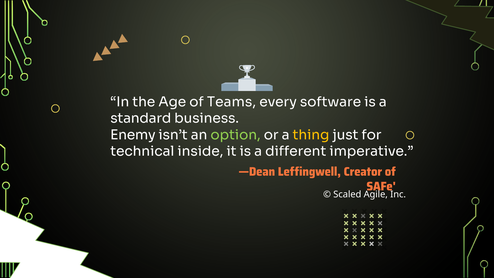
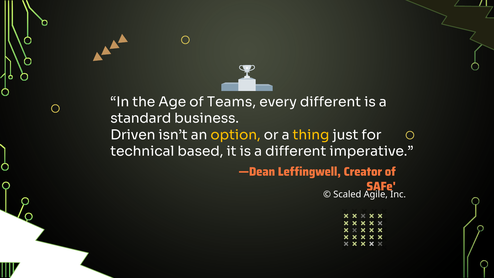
every software: software -> different (331, 102)
Enemy: Enemy -> Driven (133, 135)
option colour: light green -> yellow (236, 135)
inside: inside -> based (200, 151)
